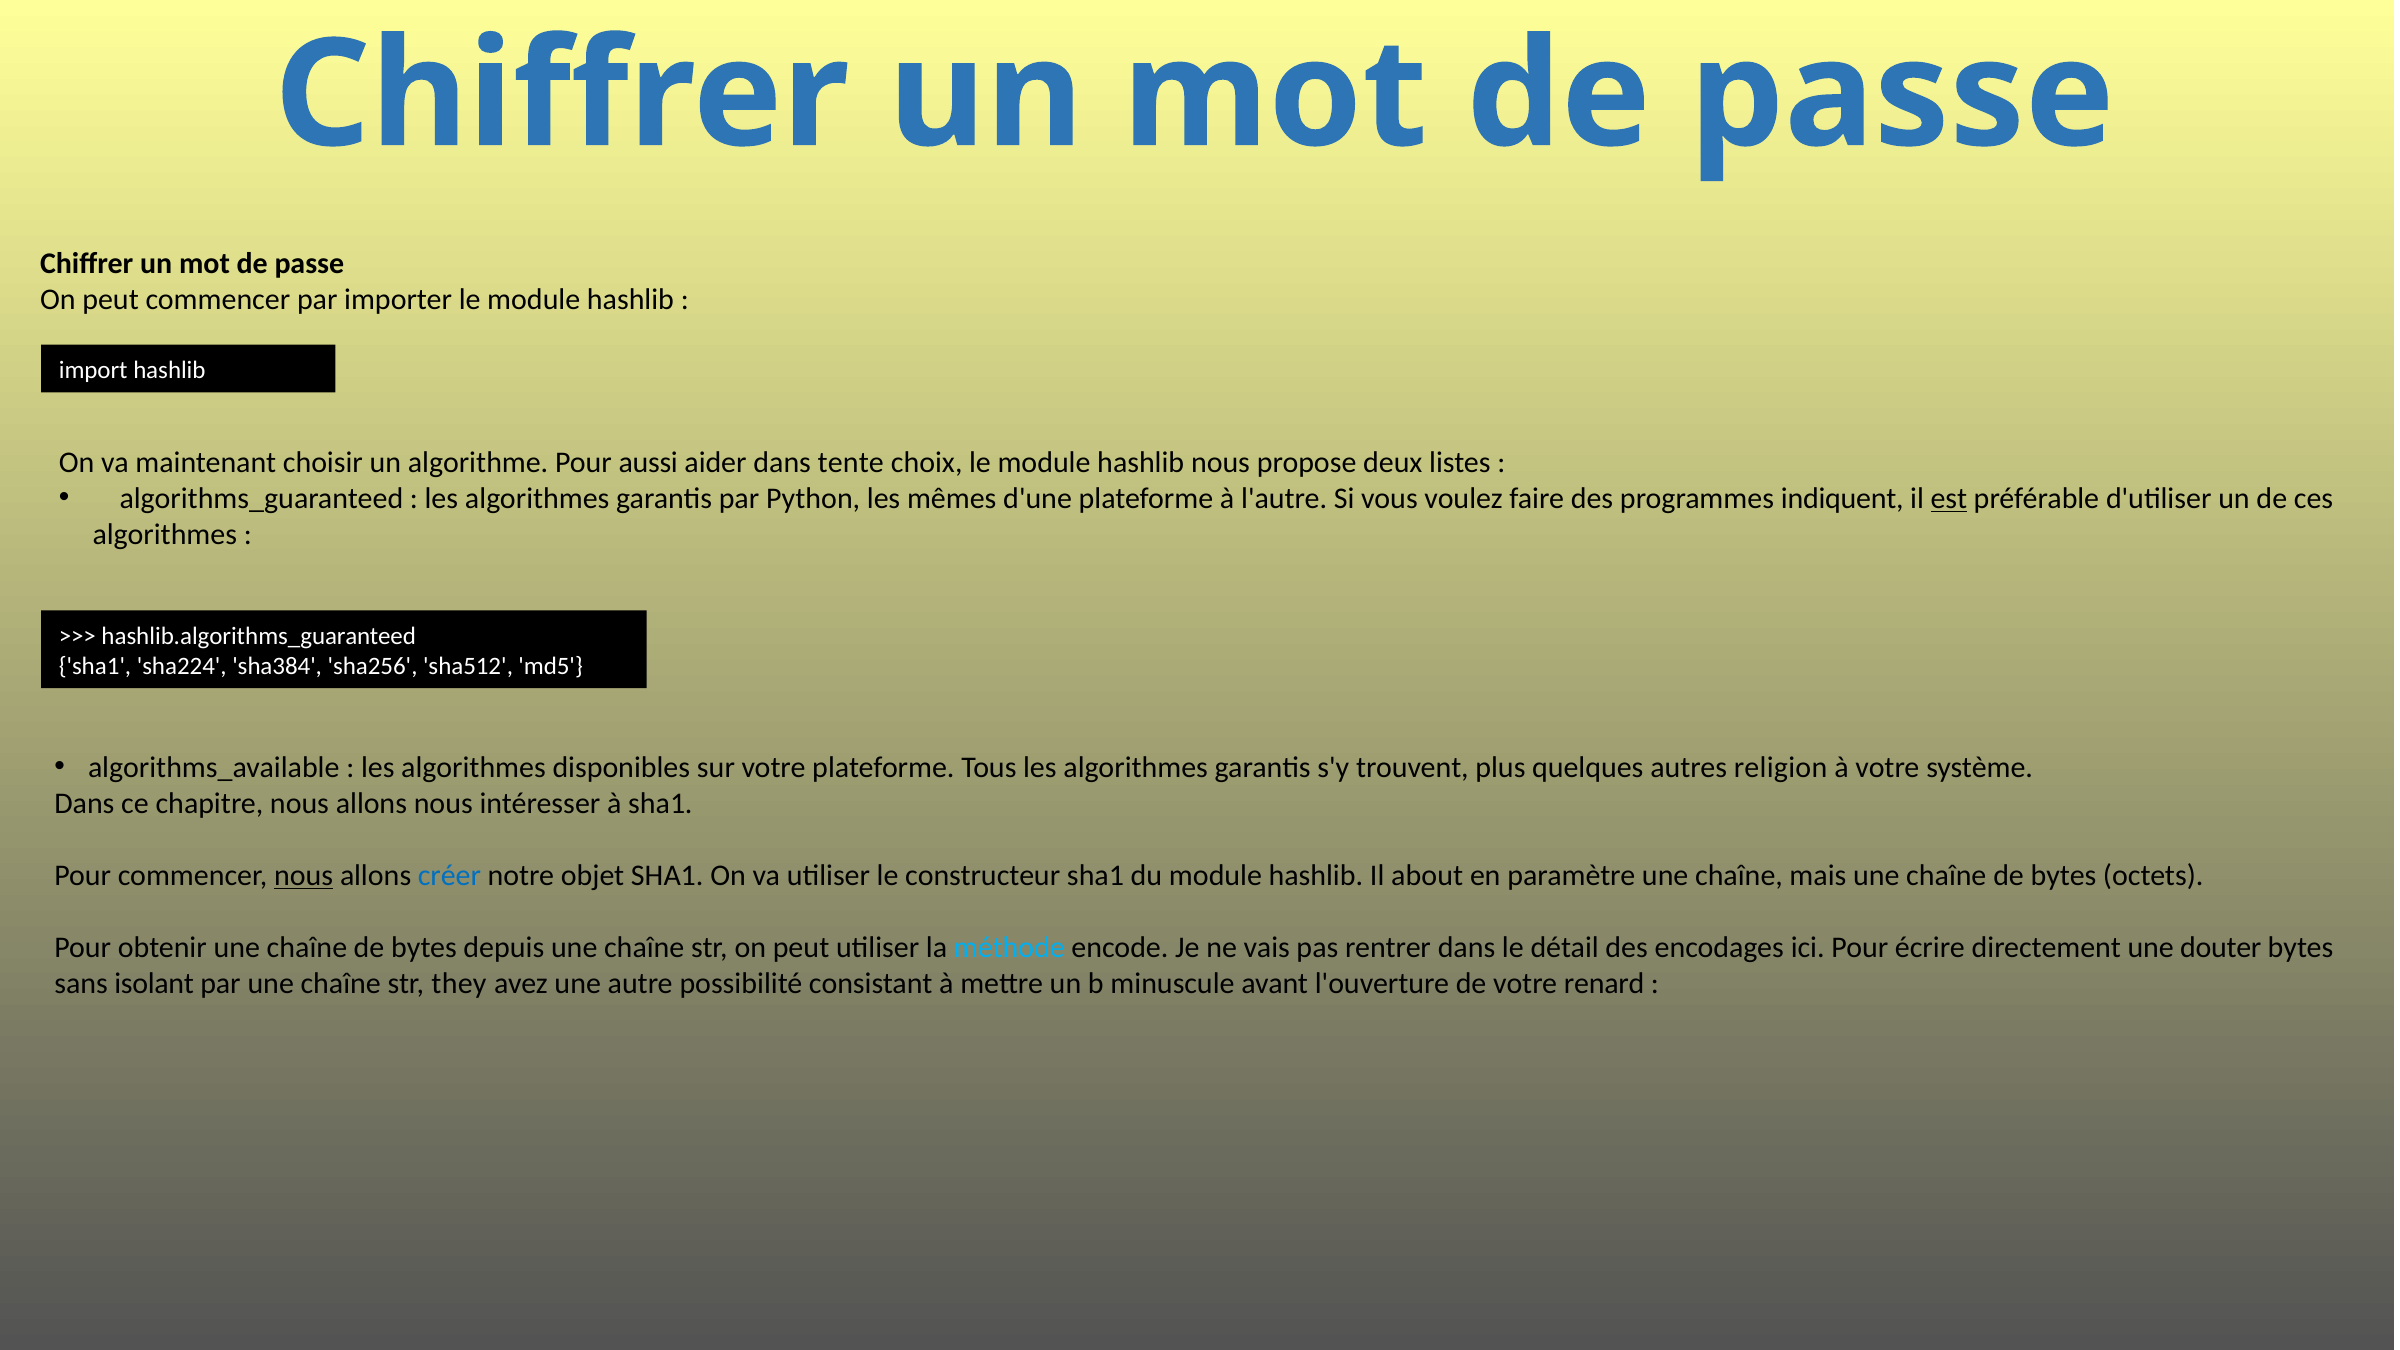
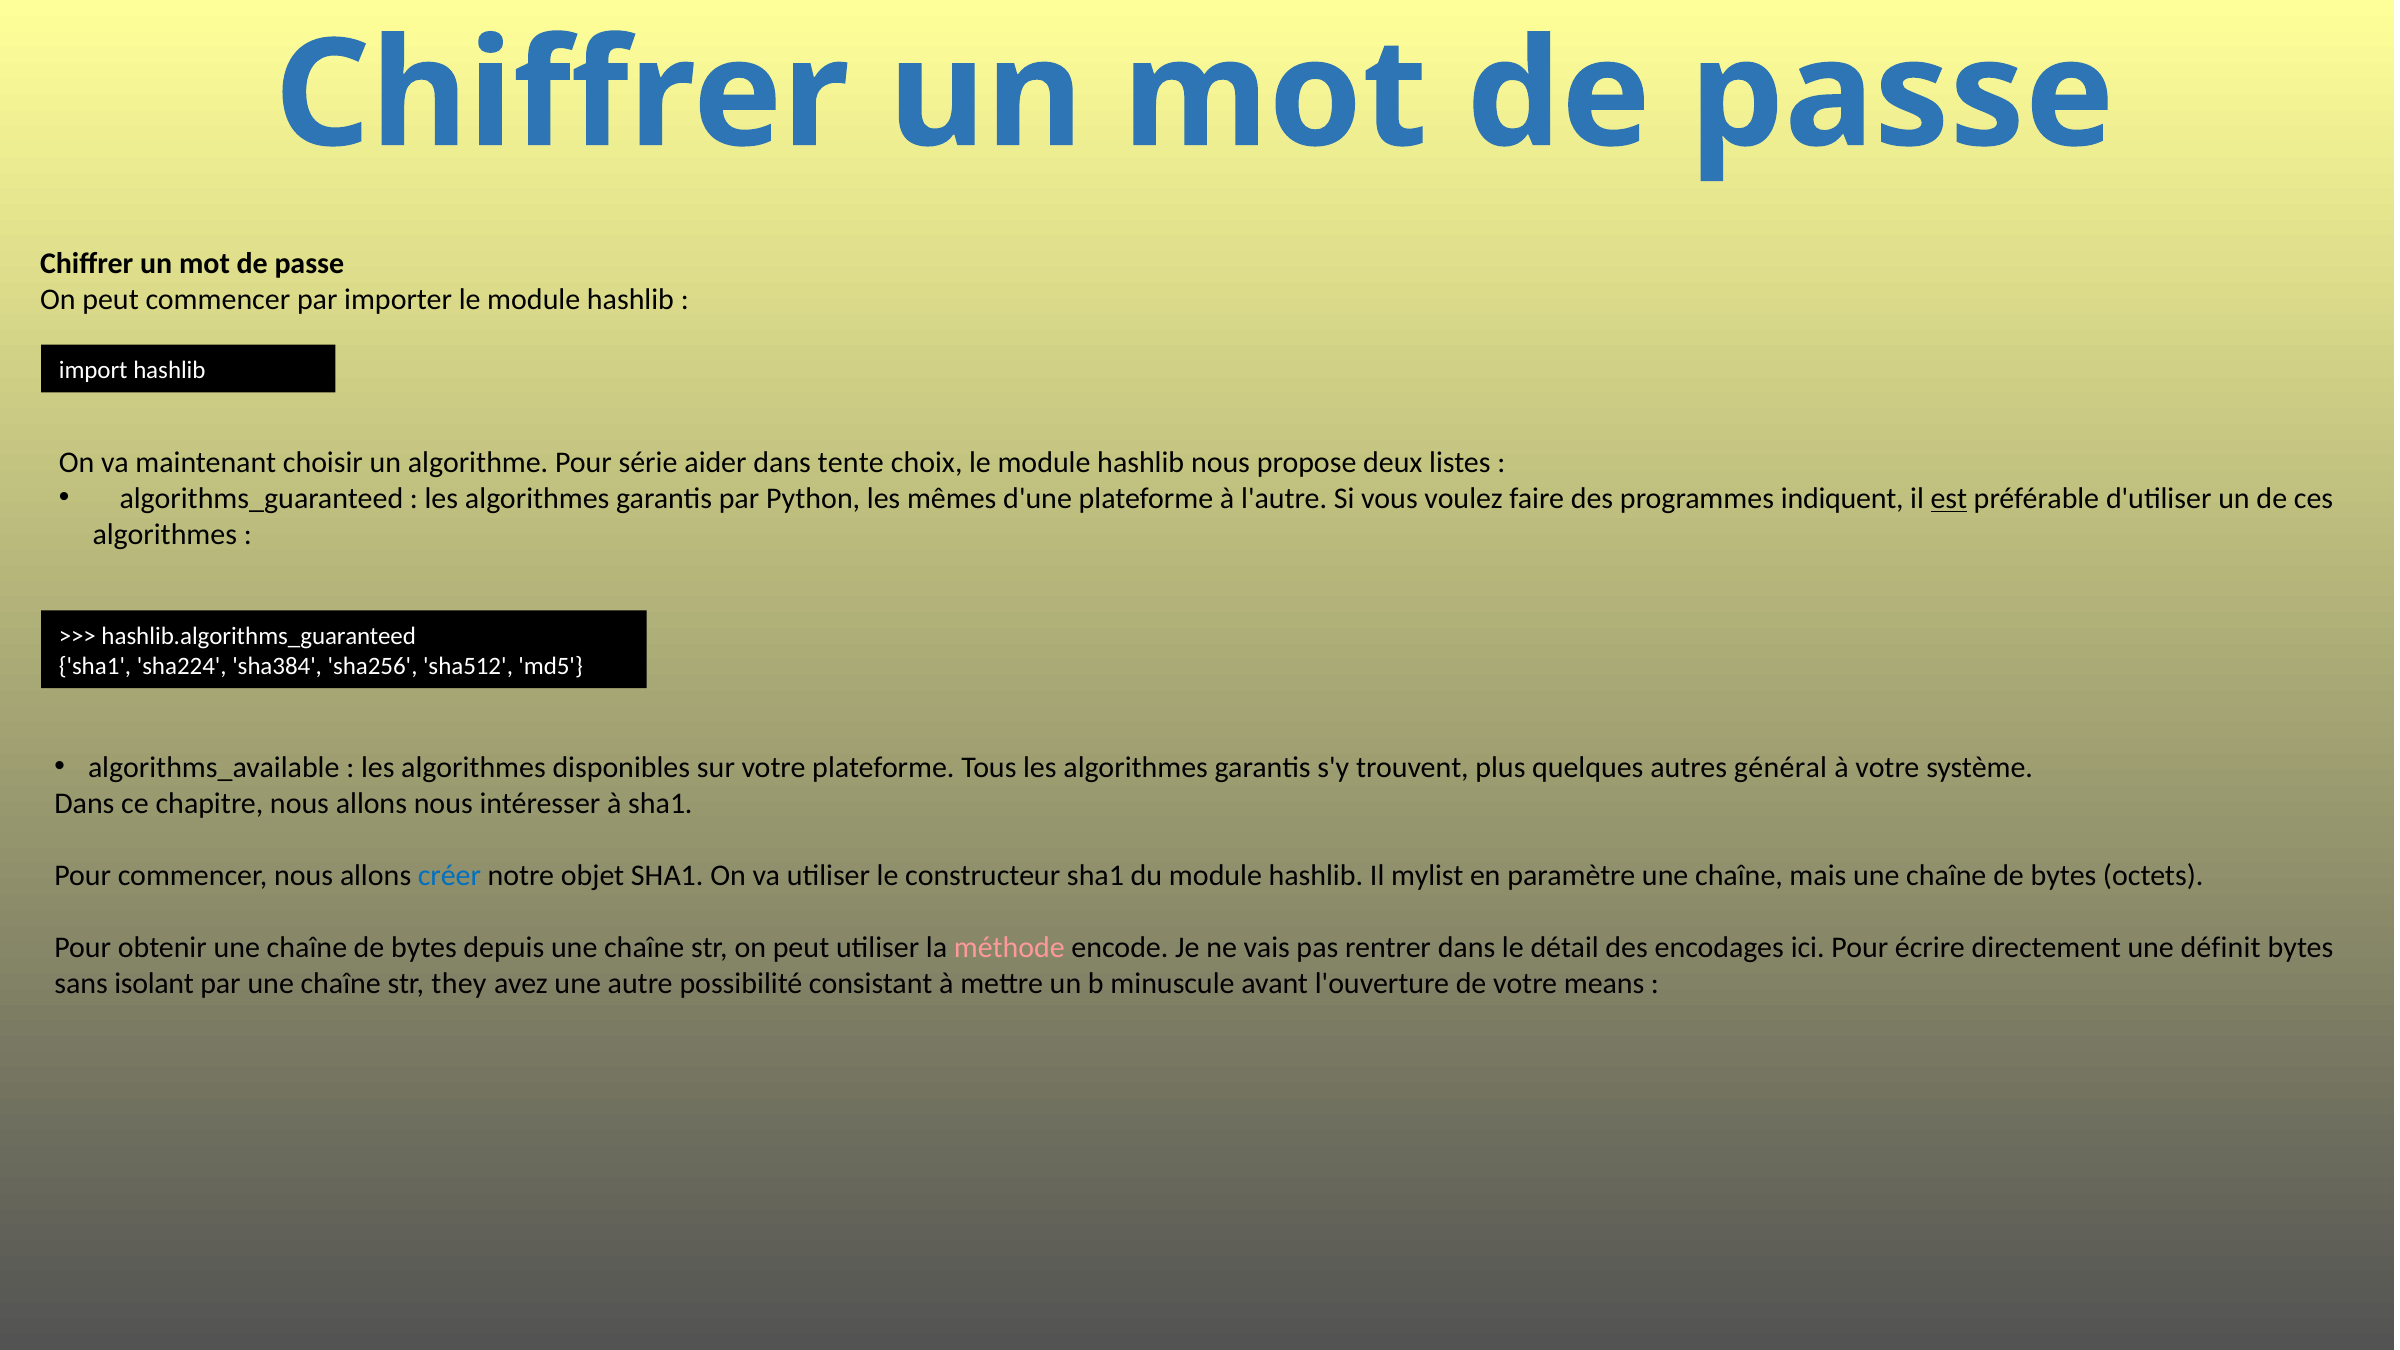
aussi: aussi -> série (648, 463)
religion: religion -> général (1781, 768)
nous underline: present -> none (304, 876)
about: about -> mylist (1427, 876)
méthode colour: light blue -> pink (1009, 948)
douter: douter -> définit (2221, 948)
renard: renard -> means (1604, 984)
